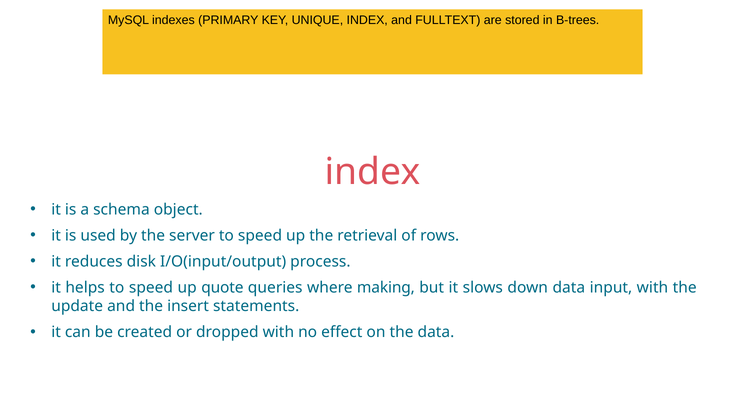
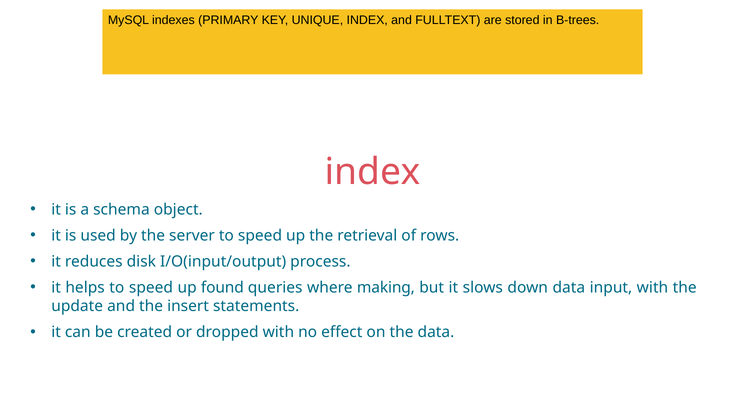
quote: quote -> found (222, 288)
